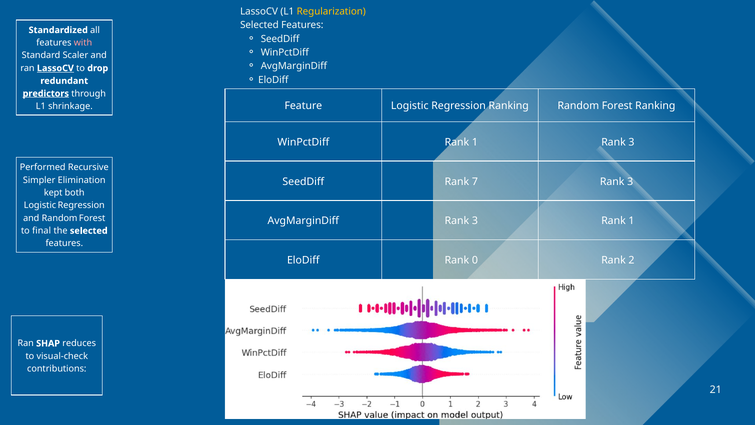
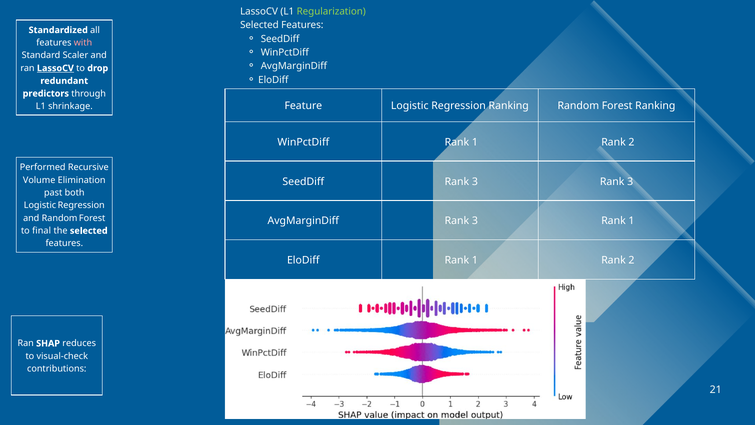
Regularization colour: yellow -> light green (331, 11)
predictors underline: present -> none (46, 93)
3: 3 -> 2 (631, 142)
Simpler: Simpler -> Volume (39, 180)
SeedDiff Rank 7: 7 -> 3 (475, 181)
kept: kept -> past (53, 193)
EloDiff Rank 0: 0 -> 1 (475, 260)
